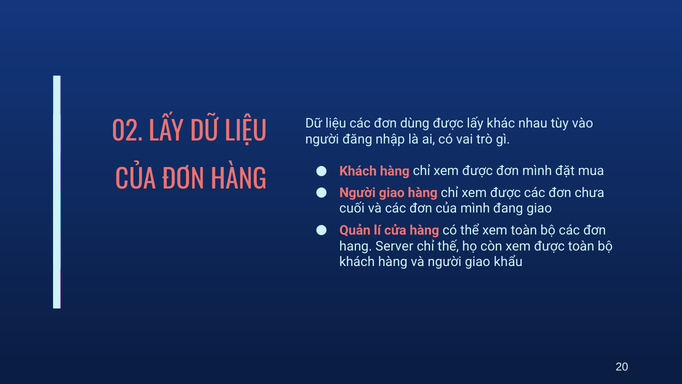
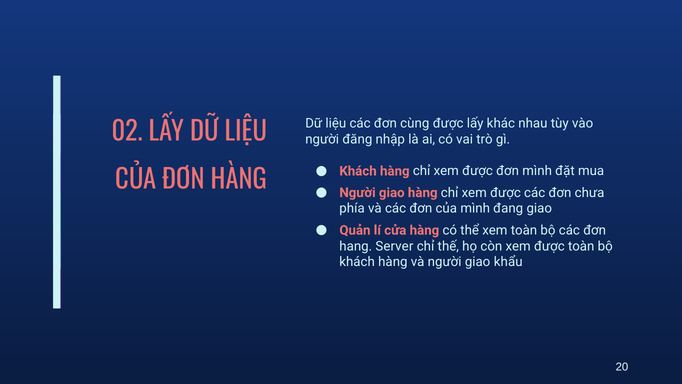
dùng: dùng -> cùng (415, 123)
cuối: cuối -> phía (352, 208)
